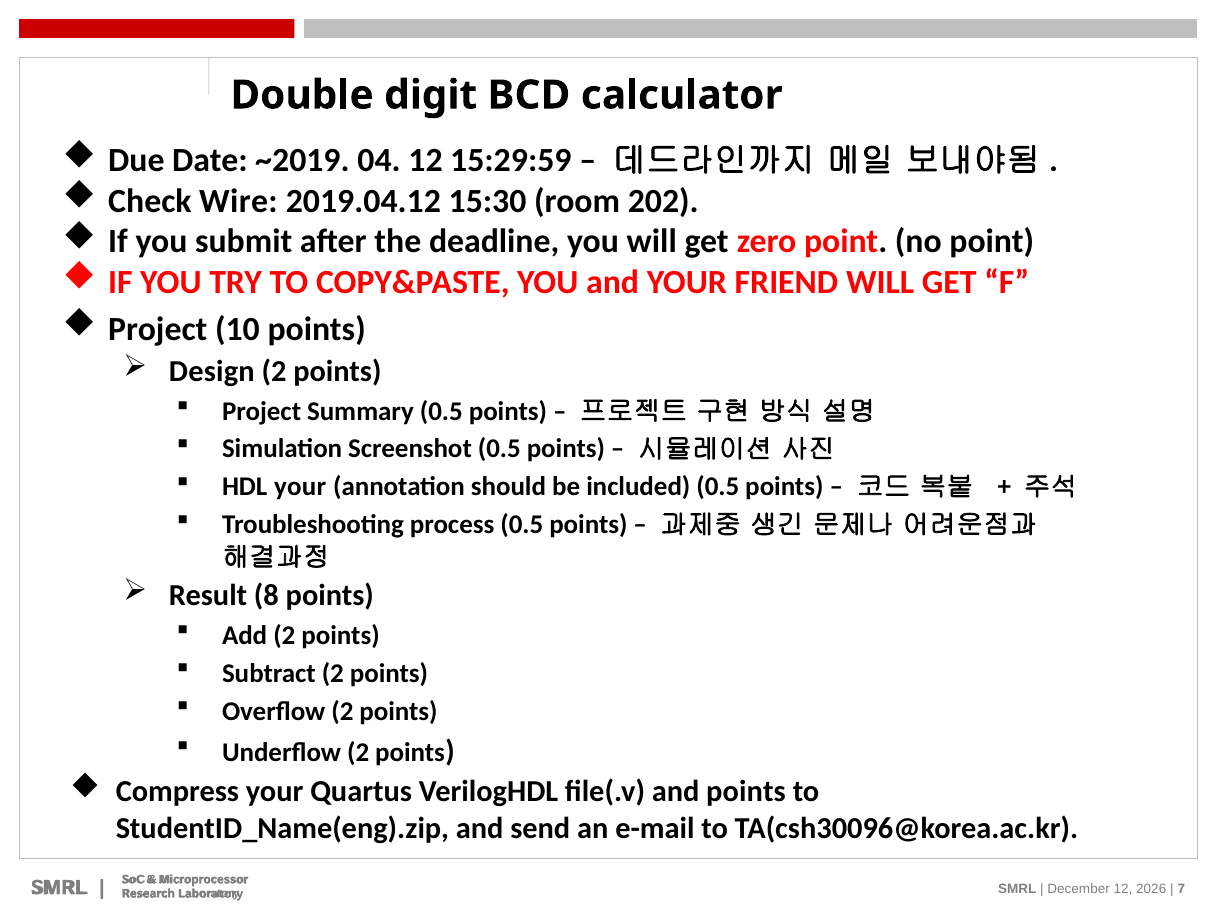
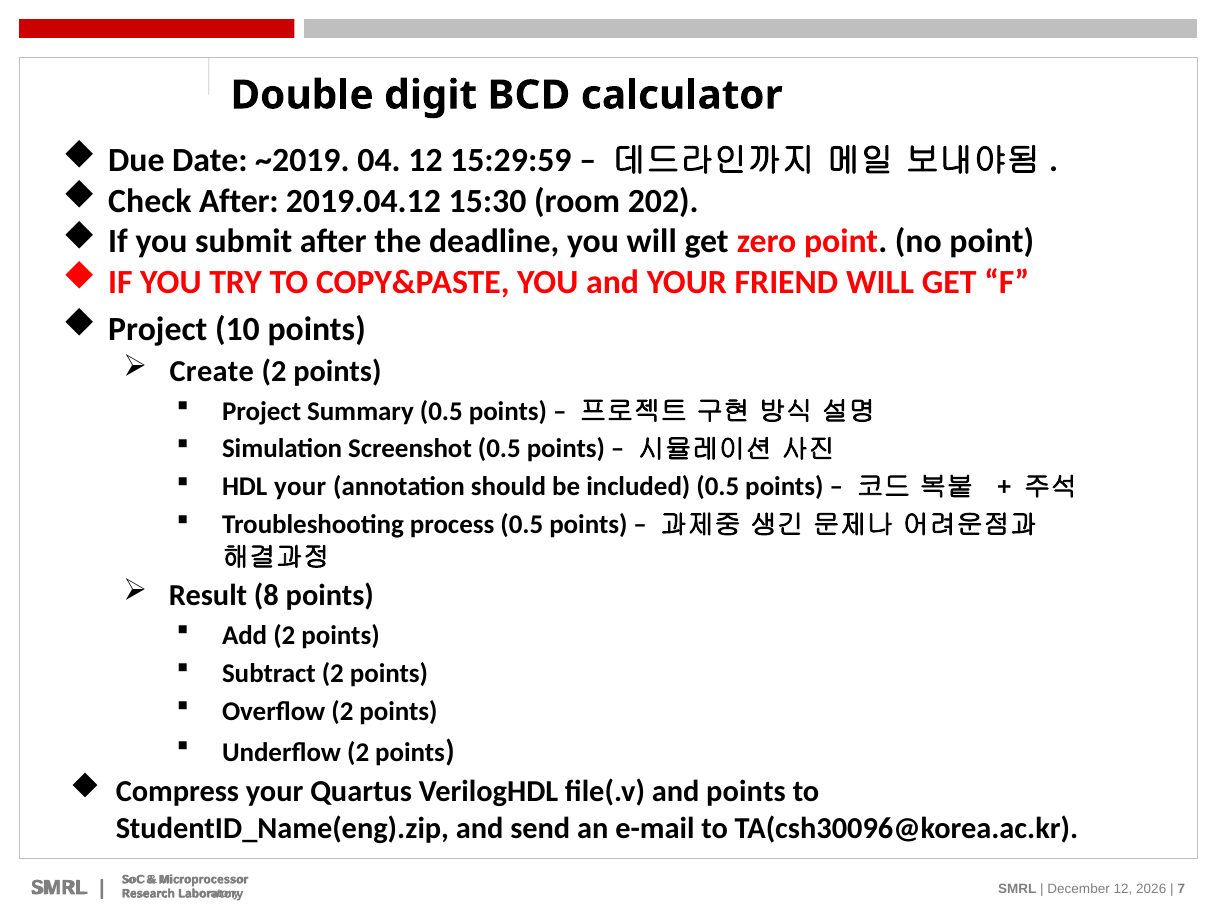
Check Wire: Wire -> After (239, 201)
Design: Design -> Create (212, 372)
